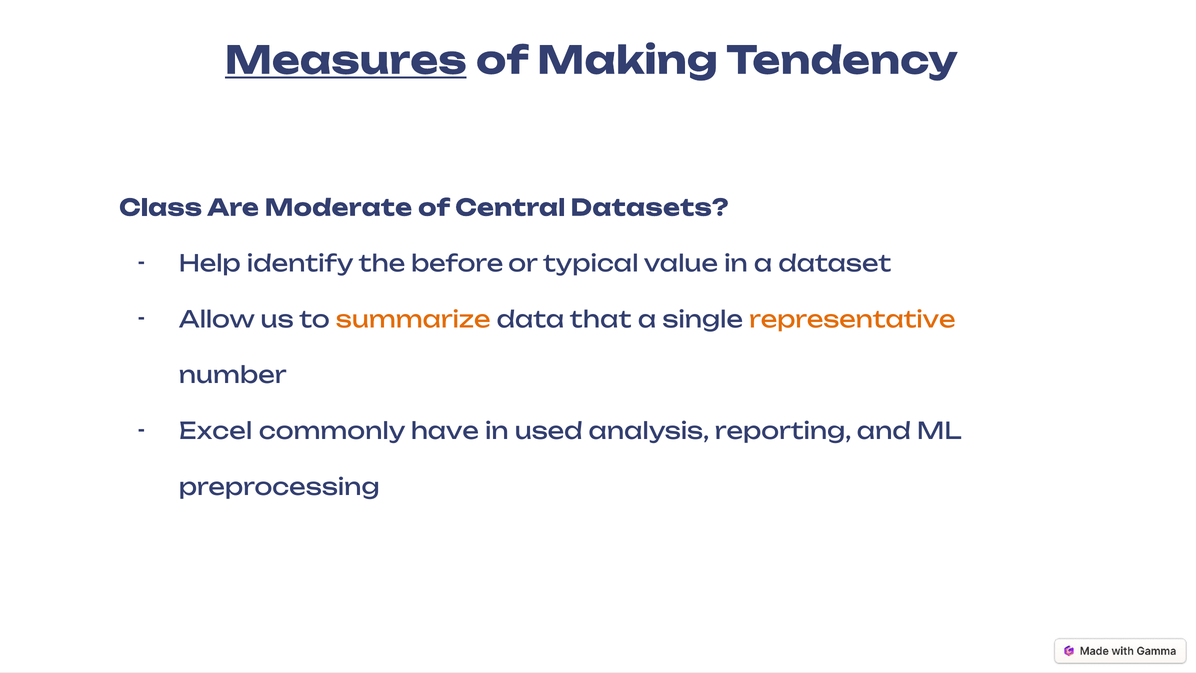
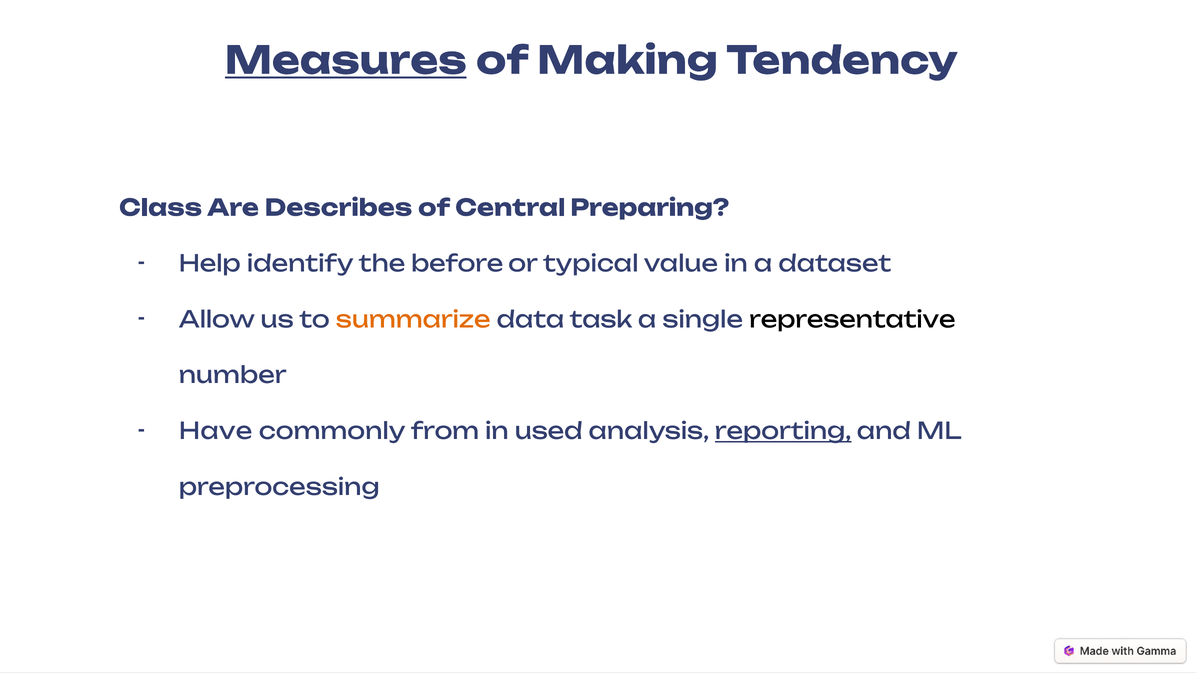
Moderate: Moderate -> Describes (338, 208)
Datasets: Datasets -> Preparing (650, 208)
that: that -> task (601, 320)
representative colour: orange -> black (852, 320)
Excel: Excel -> Have (216, 431)
have: have -> from (445, 431)
reporting underline: none -> present (783, 431)
